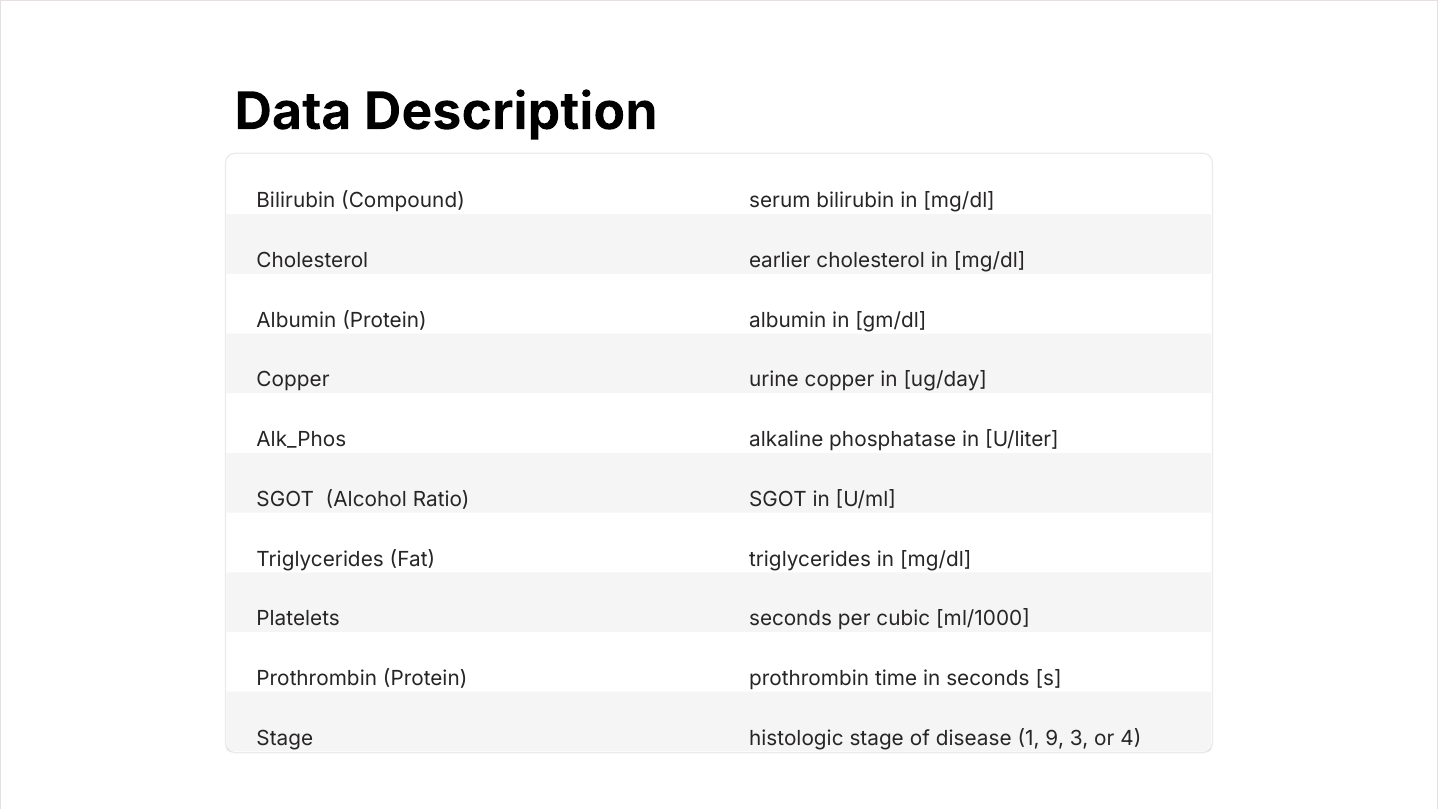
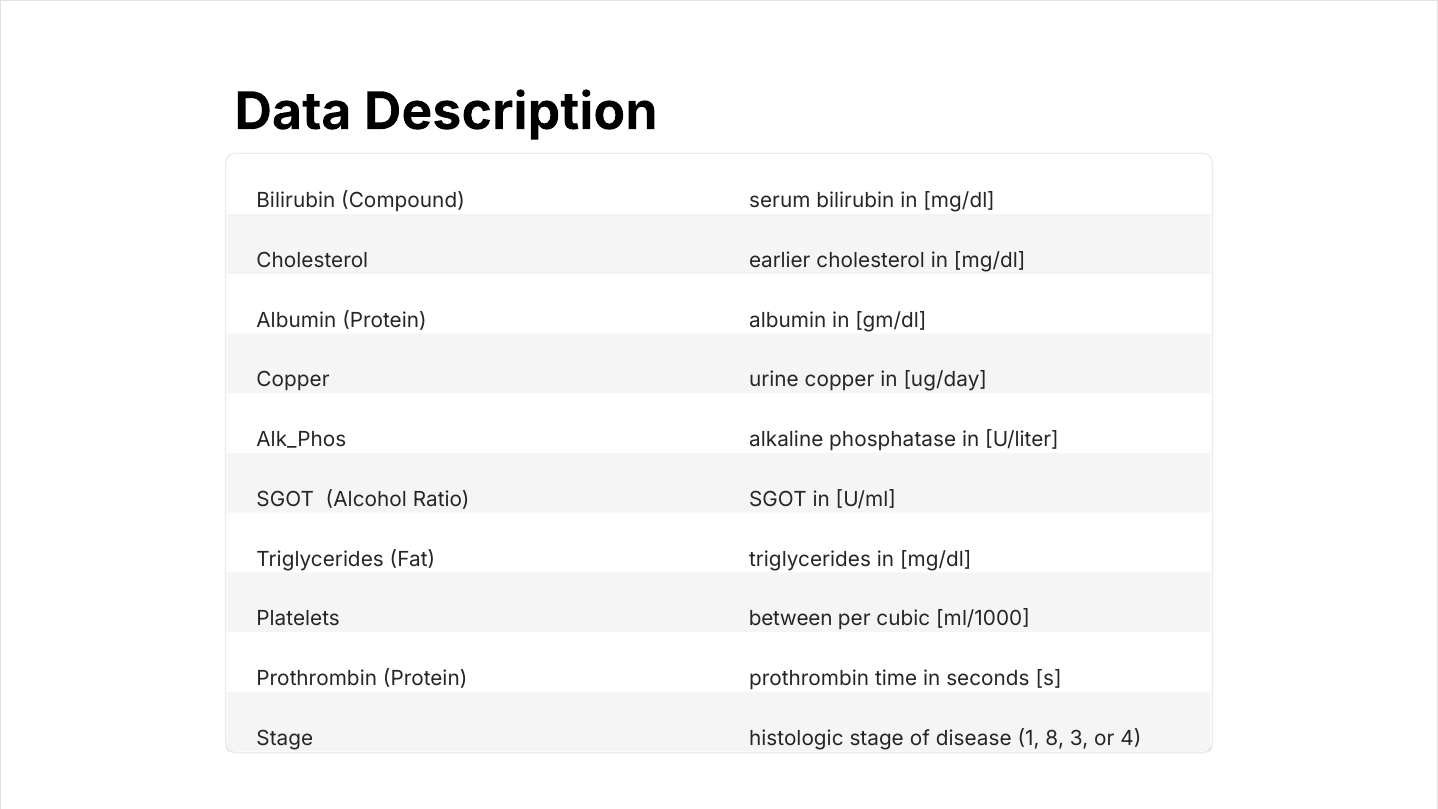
Platelets seconds: seconds -> between (791, 619)
9: 9 -> 8 (1055, 738)
